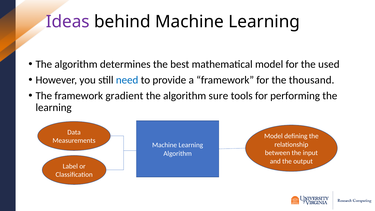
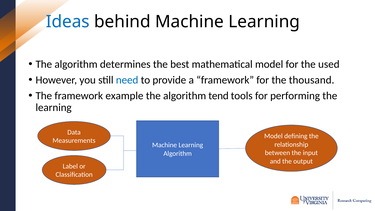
Ideas colour: purple -> blue (68, 22)
gradient: gradient -> example (124, 96)
sure: sure -> tend (219, 96)
